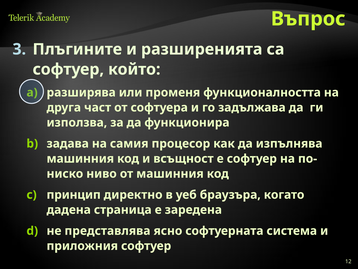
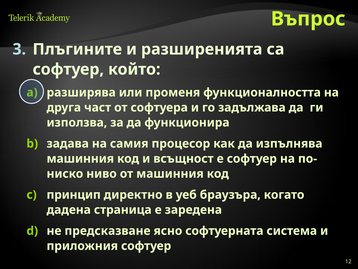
представлява: представлява -> предсказване (107, 230)
